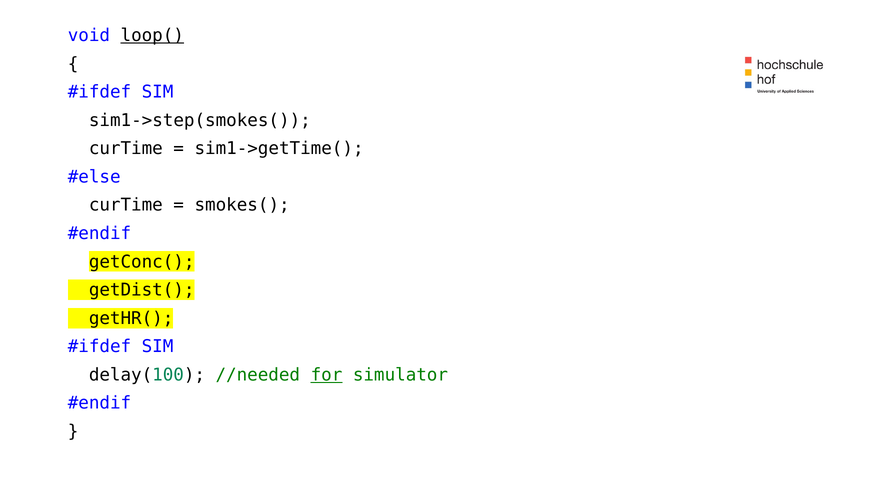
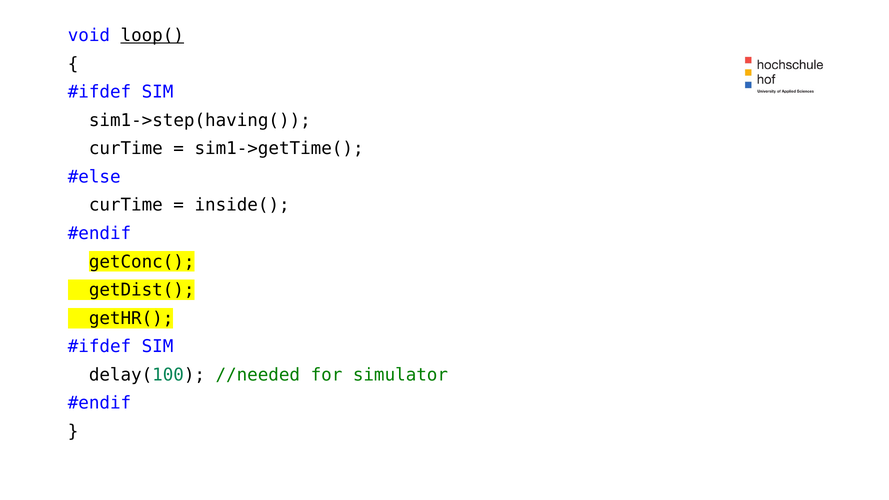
sim1->step(smokes(: sim1->step(smokes( -> sim1->step(having( (200, 120)
smokes(: smokes( -> inside( (242, 205)
for underline: present -> none (327, 375)
